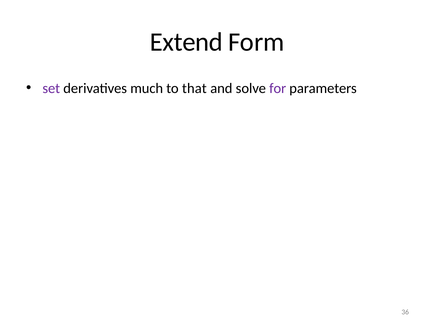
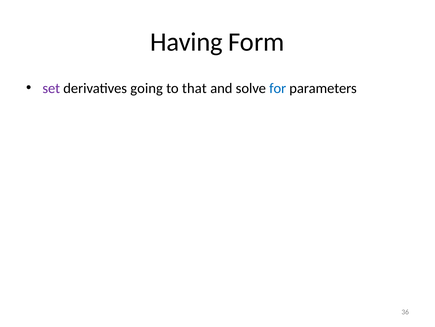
Extend: Extend -> Having (186, 42)
much: much -> going (147, 88)
for colour: purple -> blue (278, 88)
